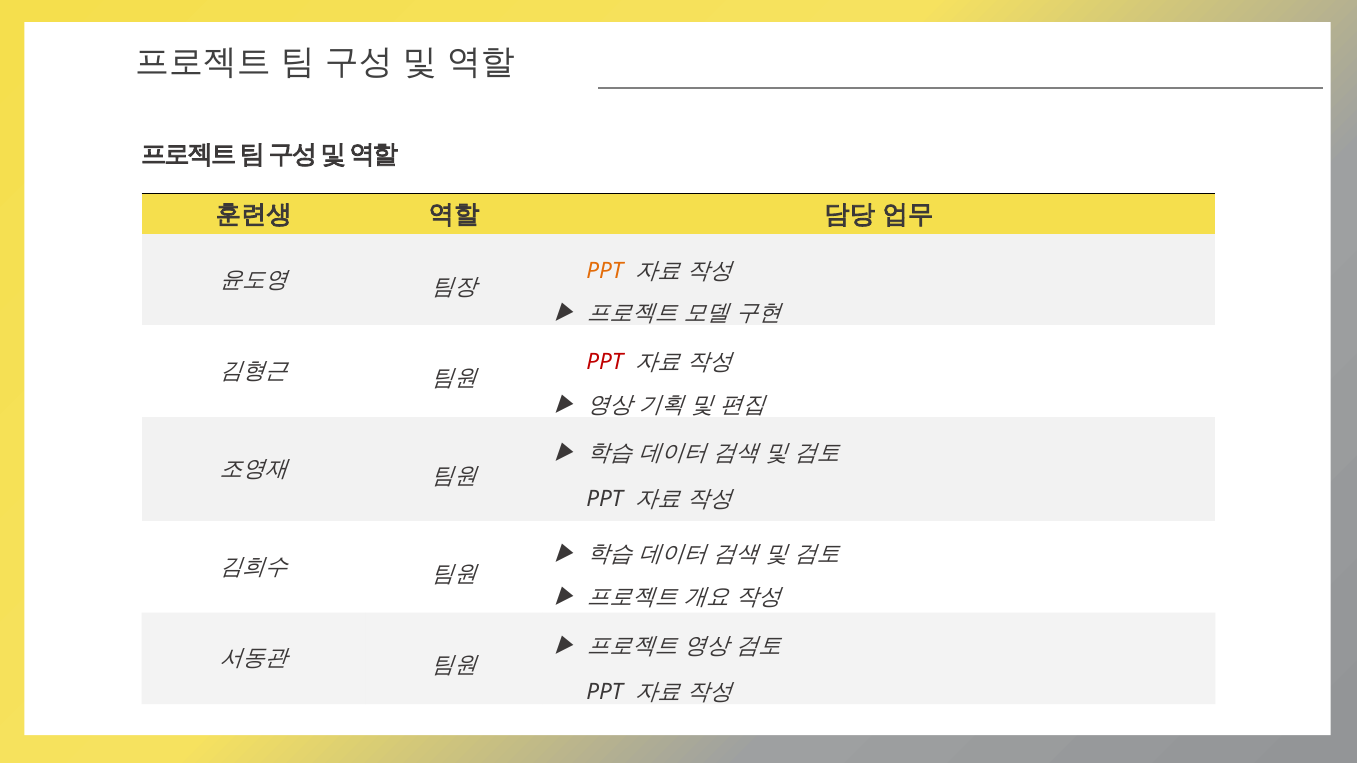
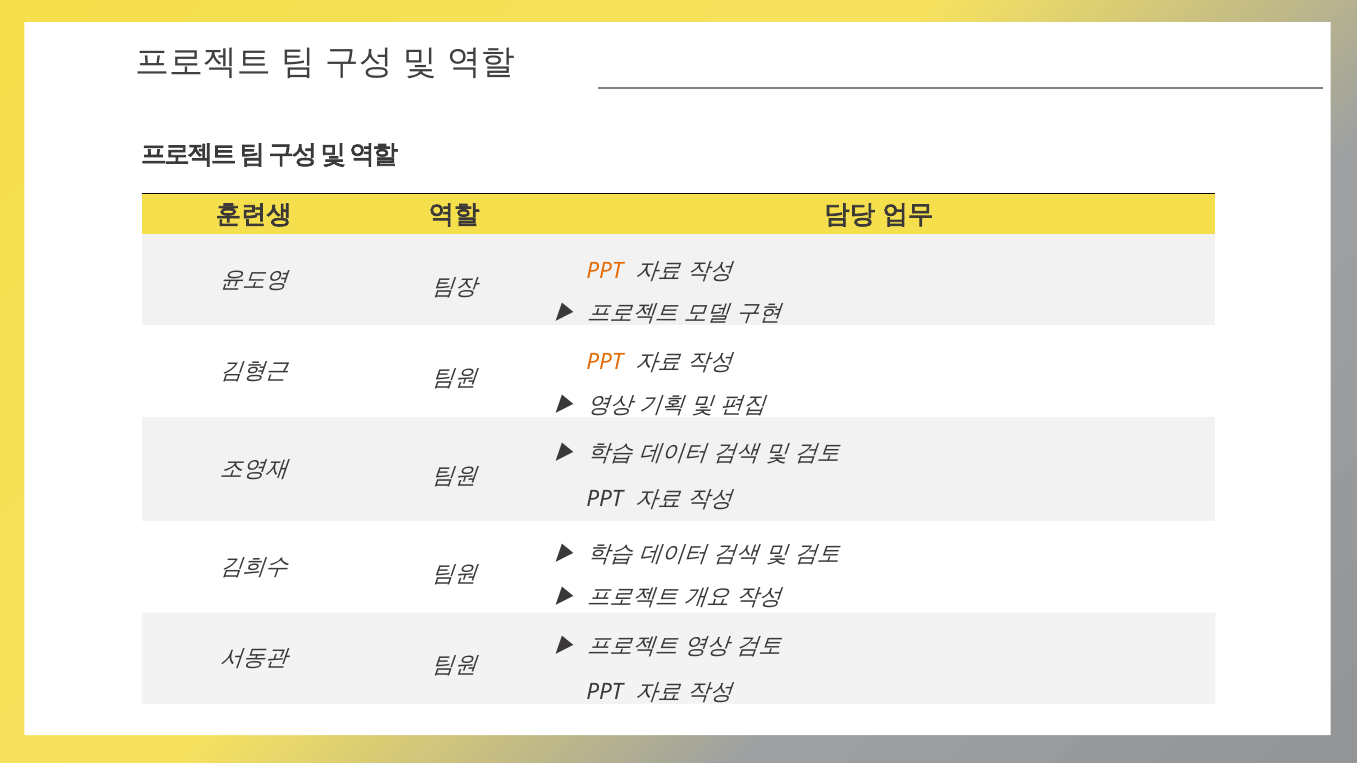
PPT colour: red -> orange (605, 363)
